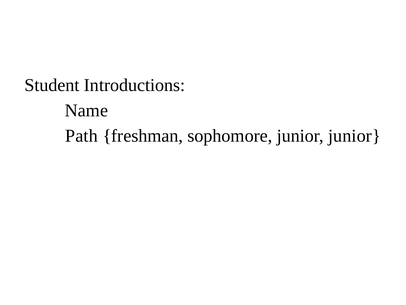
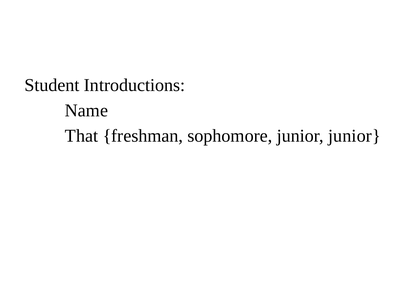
Path: Path -> That (82, 136)
